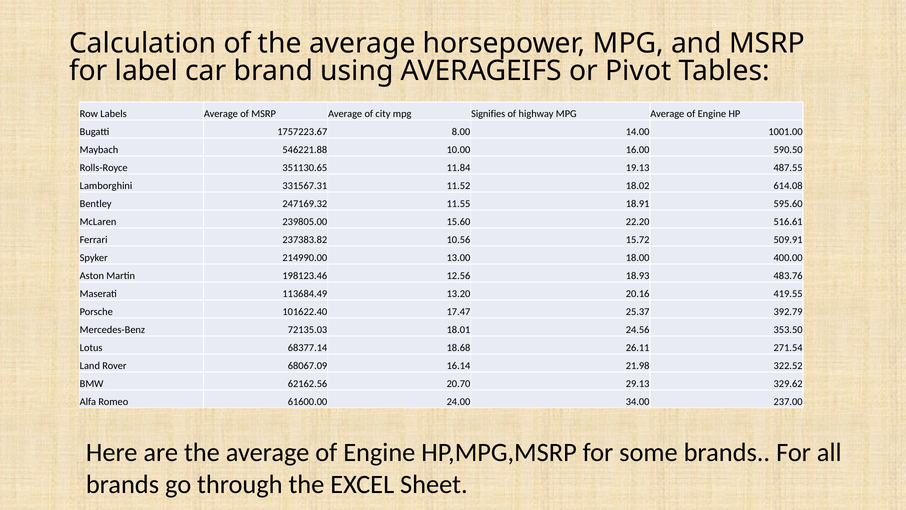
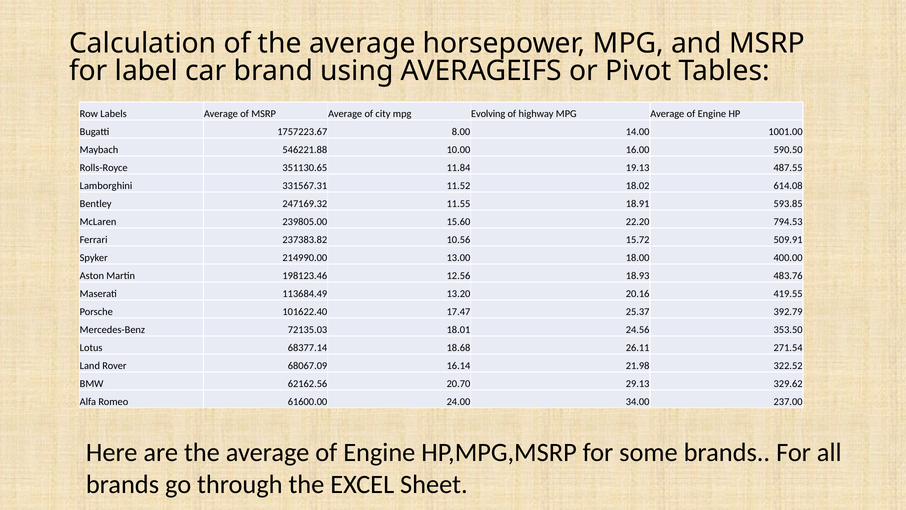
Signifies: Signifies -> Evolving (488, 114)
595.60: 595.60 -> 593.85 (788, 204)
516.61: 516.61 -> 794.53 (788, 222)
